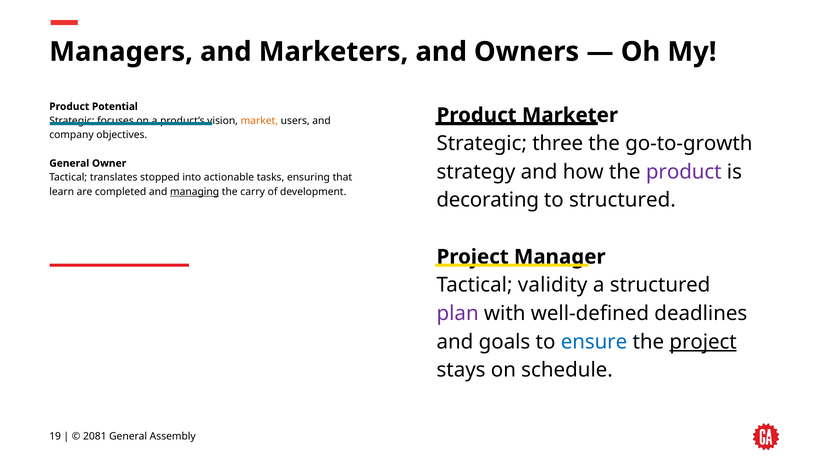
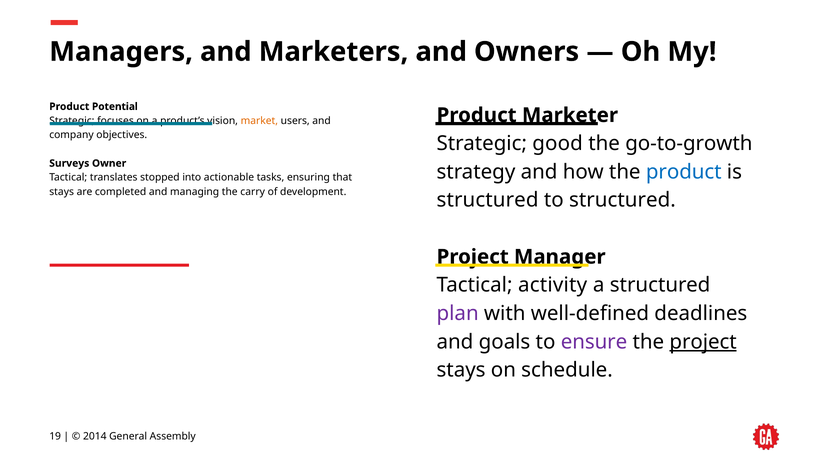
three: three -> good (558, 143)
General: General -> Surveys (69, 163)
product colour: purple -> blue (684, 172)
learn: learn -> stays (62, 192)
managing underline: present -> none (195, 192)
decorating: decorating -> structured (488, 200)
validity: validity -> activity (553, 285)
ensure colour: blue -> purple (594, 342)
2081: 2081 -> 2014 (95, 436)
